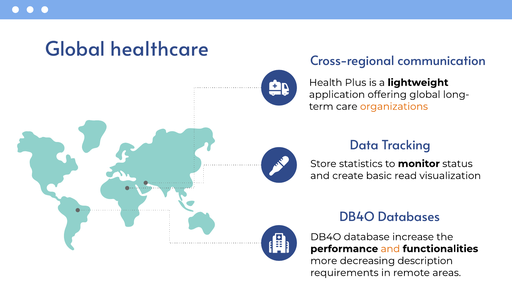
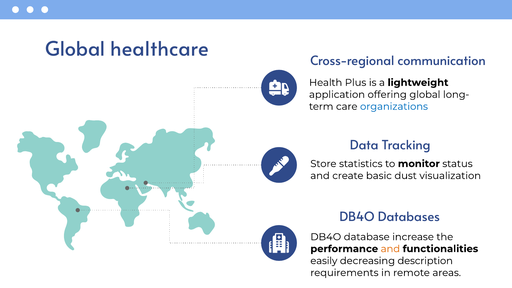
organizations colour: orange -> blue (394, 107)
read: read -> dust (406, 176)
more: more -> easily (324, 261)
